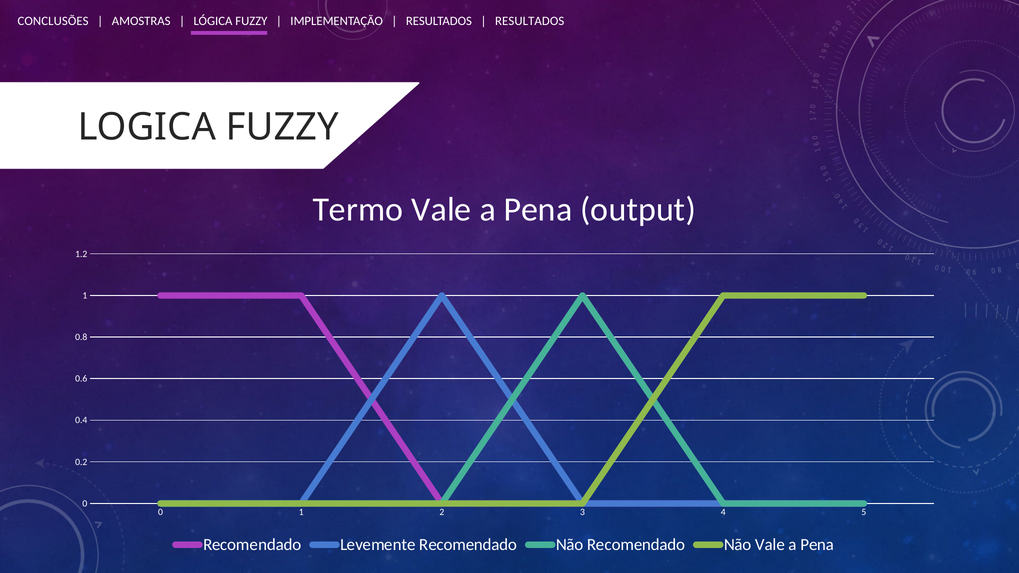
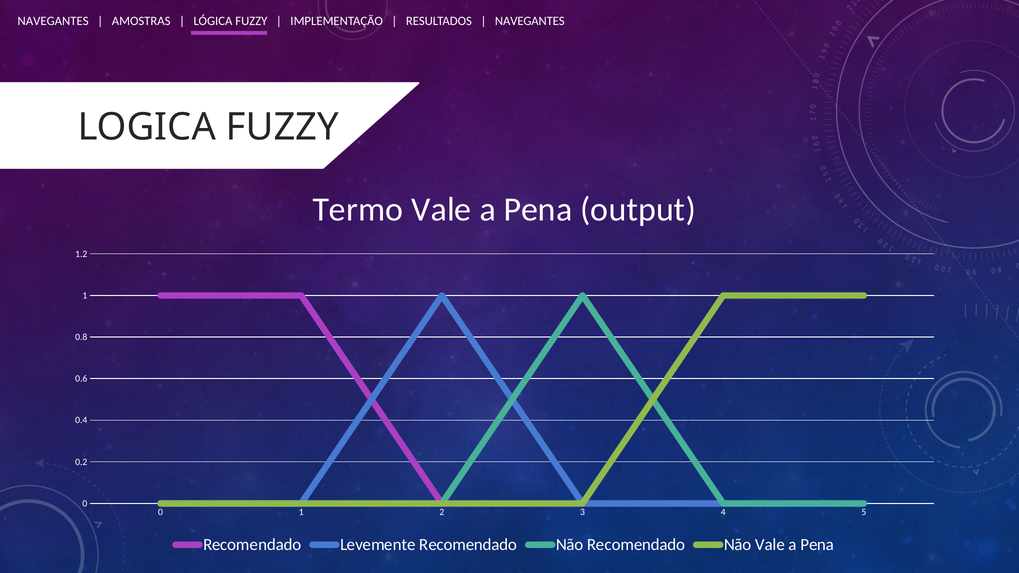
CONCLUSÕES: CONCLUSÕES -> NAVEGANTES (53, 21)
RESULTADOS: RESULTADOS -> NAVEGANTES (530, 21)
